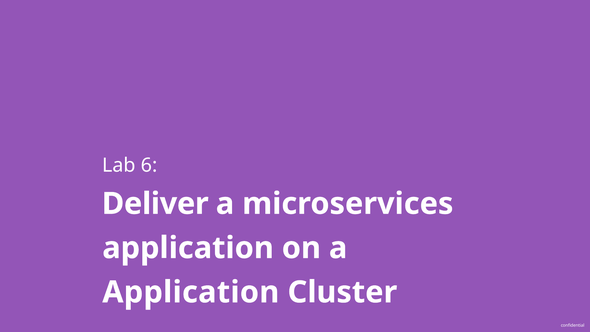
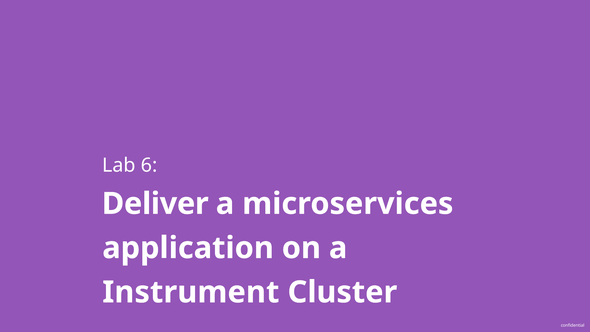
Application: Application -> Instrument (191, 292)
